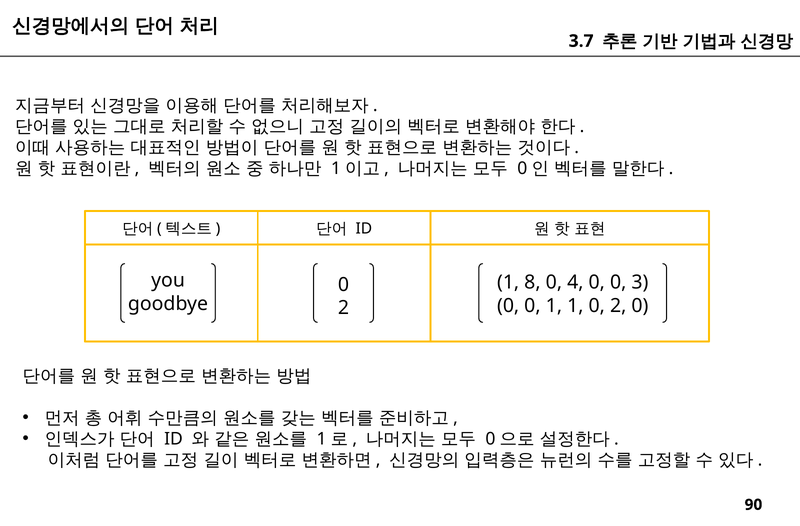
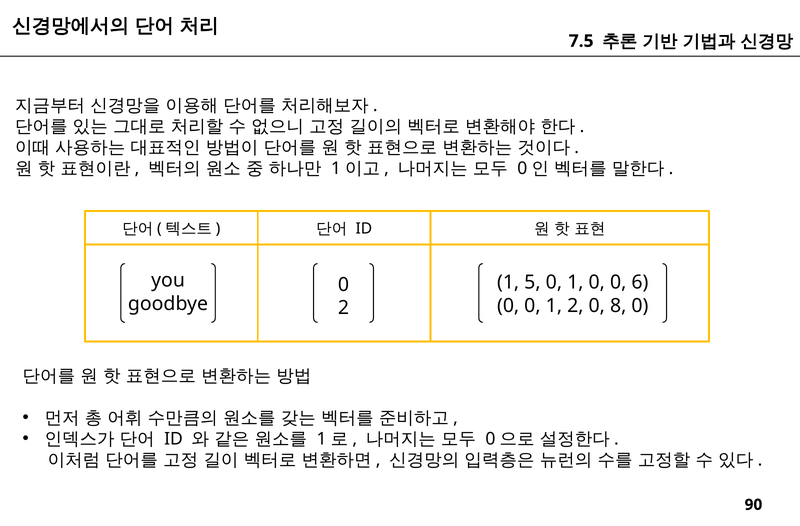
3.7: 3.7 -> 7.5 (581, 41)
8: 8 -> 5 (532, 282)
4: 4 -> 1 (575, 282)
3: 3 -> 6 (640, 282)
1 1: 1 -> 2 (575, 305)
2: 2 -> 8 (618, 305)
